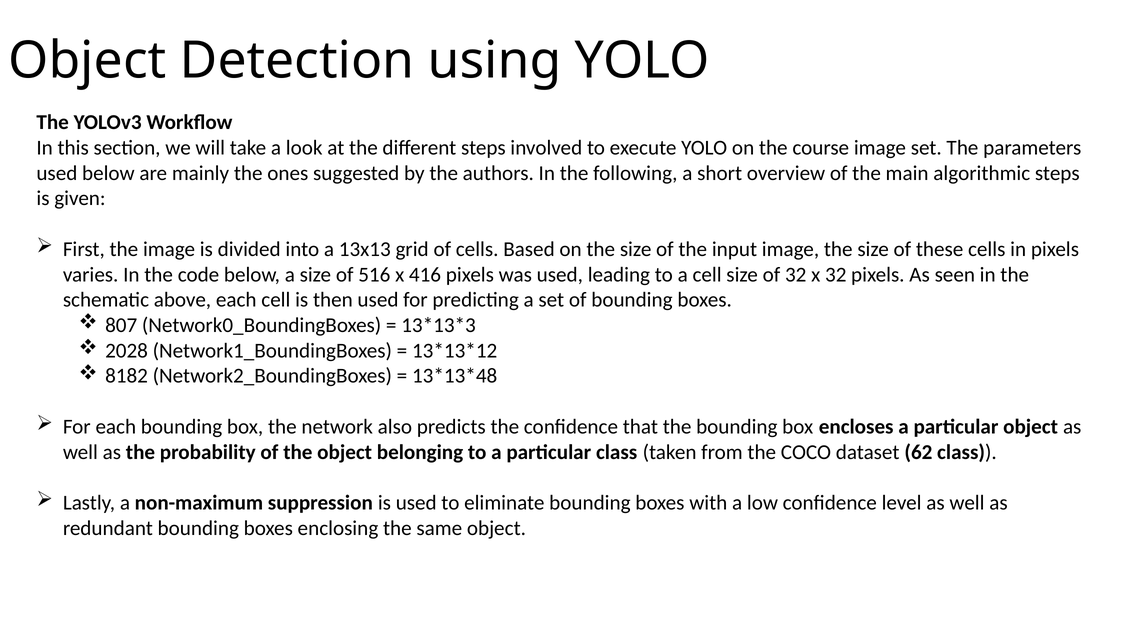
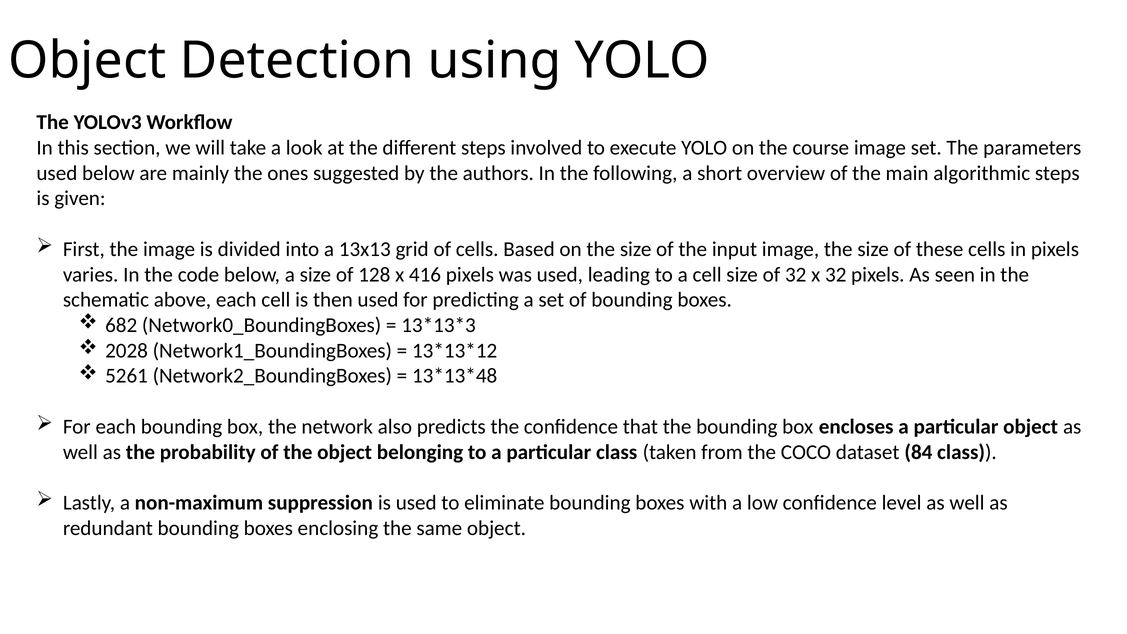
516: 516 -> 128 (374, 275)
807: 807 -> 682 (121, 325)
8182: 8182 -> 5261 (127, 376)
62: 62 -> 84 (918, 452)
